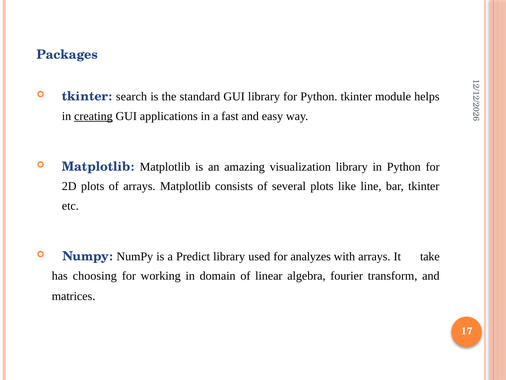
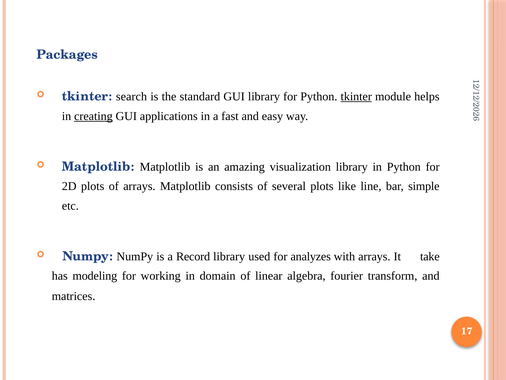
tkinter underline: none -> present (356, 96)
bar tkinter: tkinter -> simple (424, 186)
Predict: Predict -> Record (193, 256)
choosing: choosing -> modeling (95, 276)
